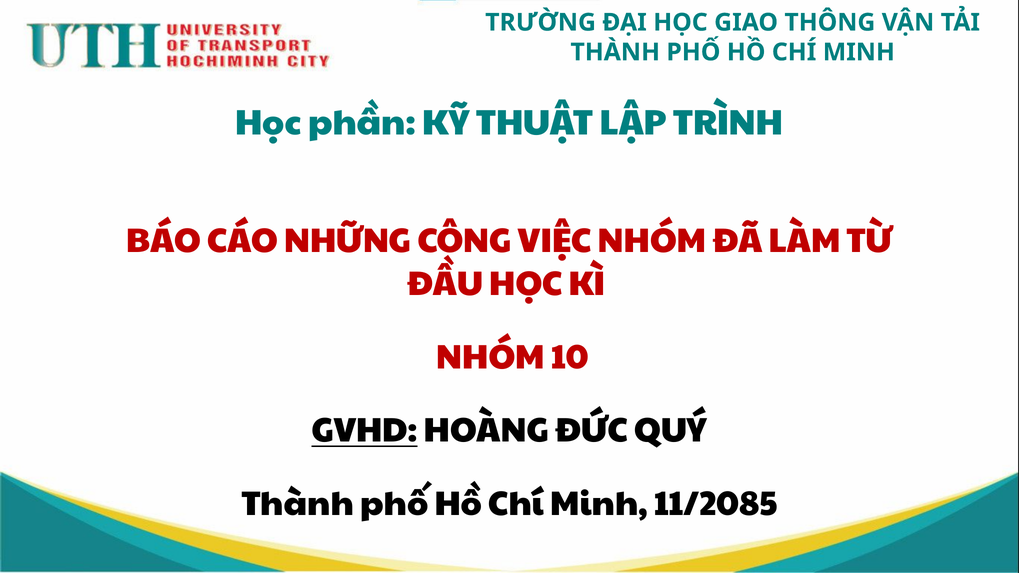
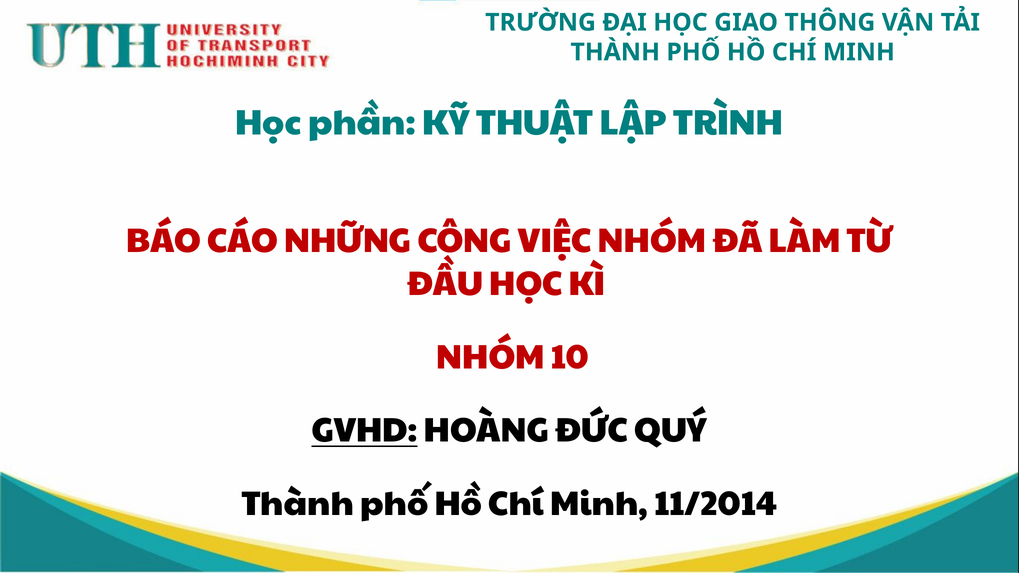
11/2085: 11/2085 -> 11/2014 (716, 504)
